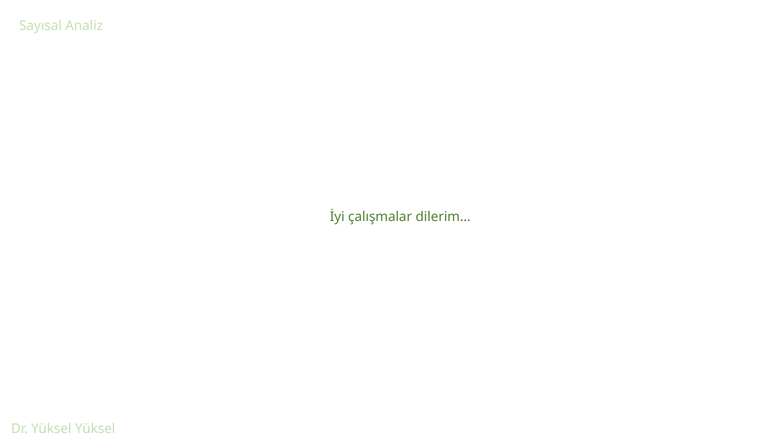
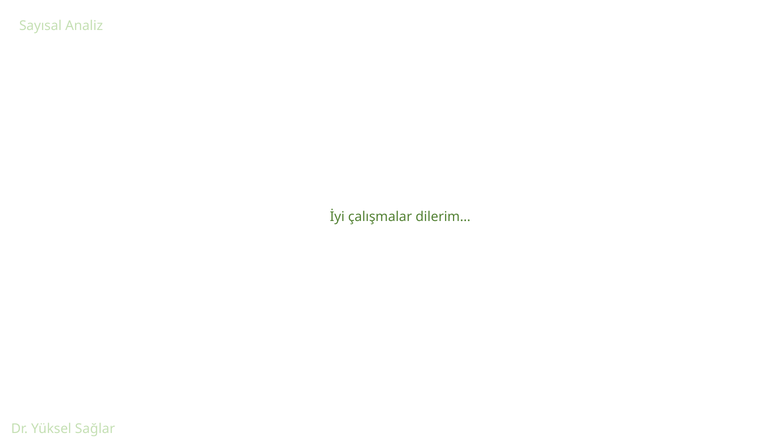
Yüksel Yüksel: Yüksel -> Sağlar (95, 429)
